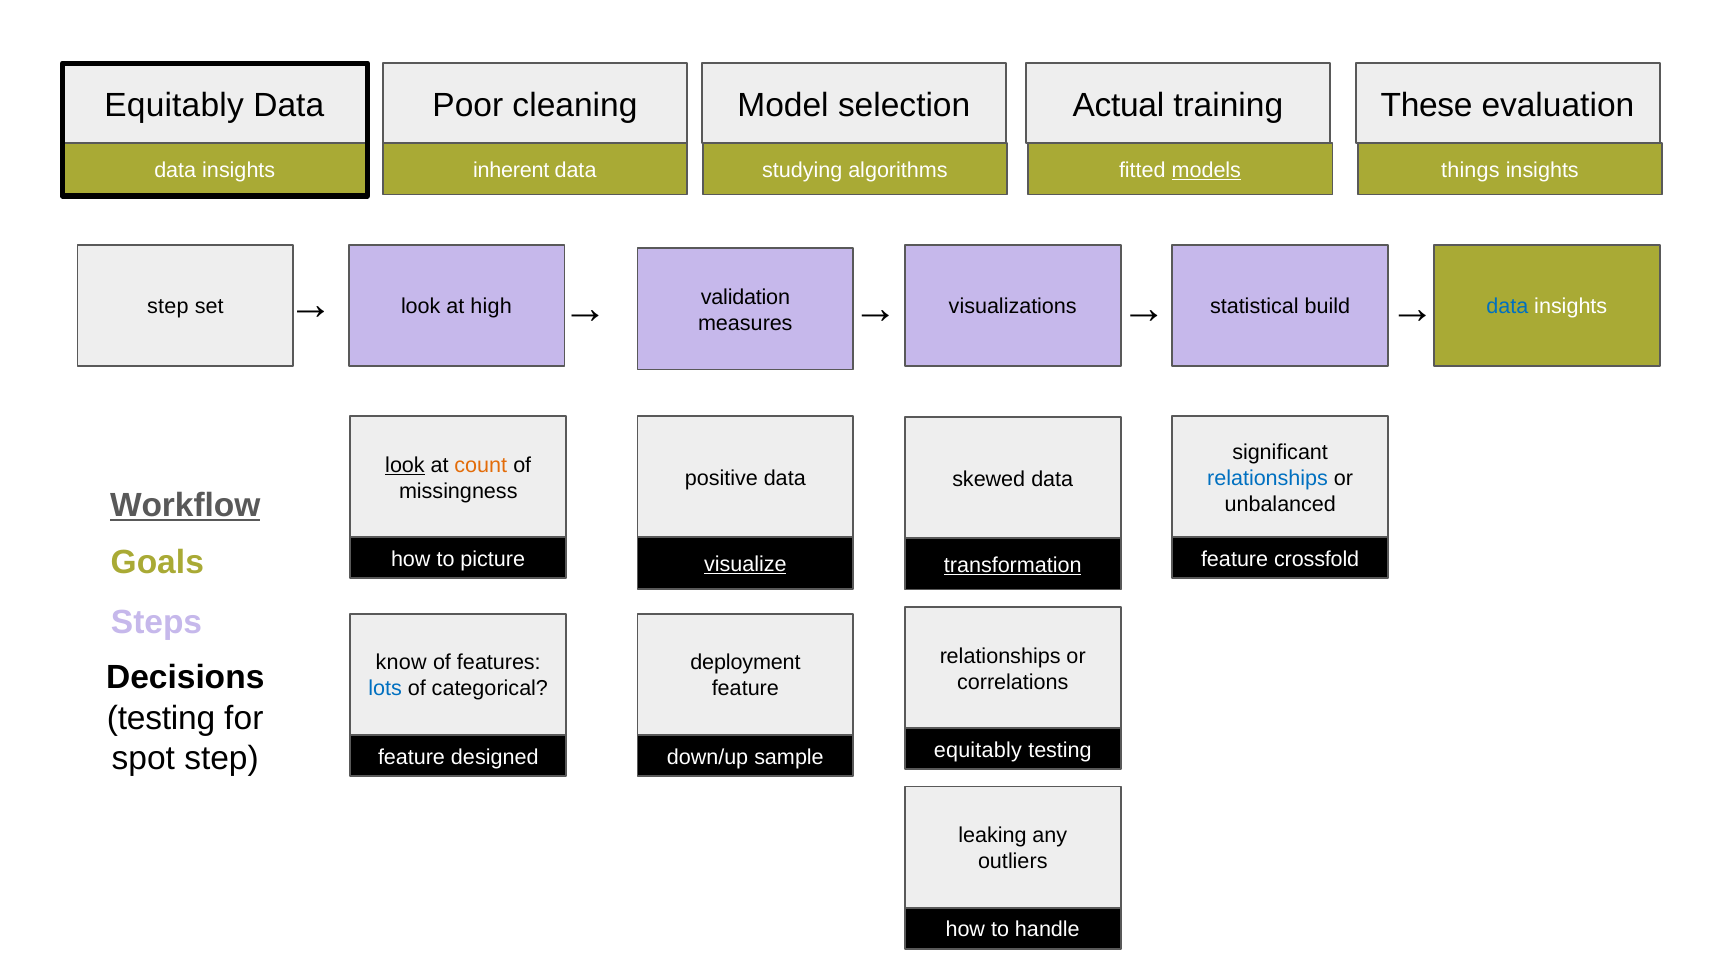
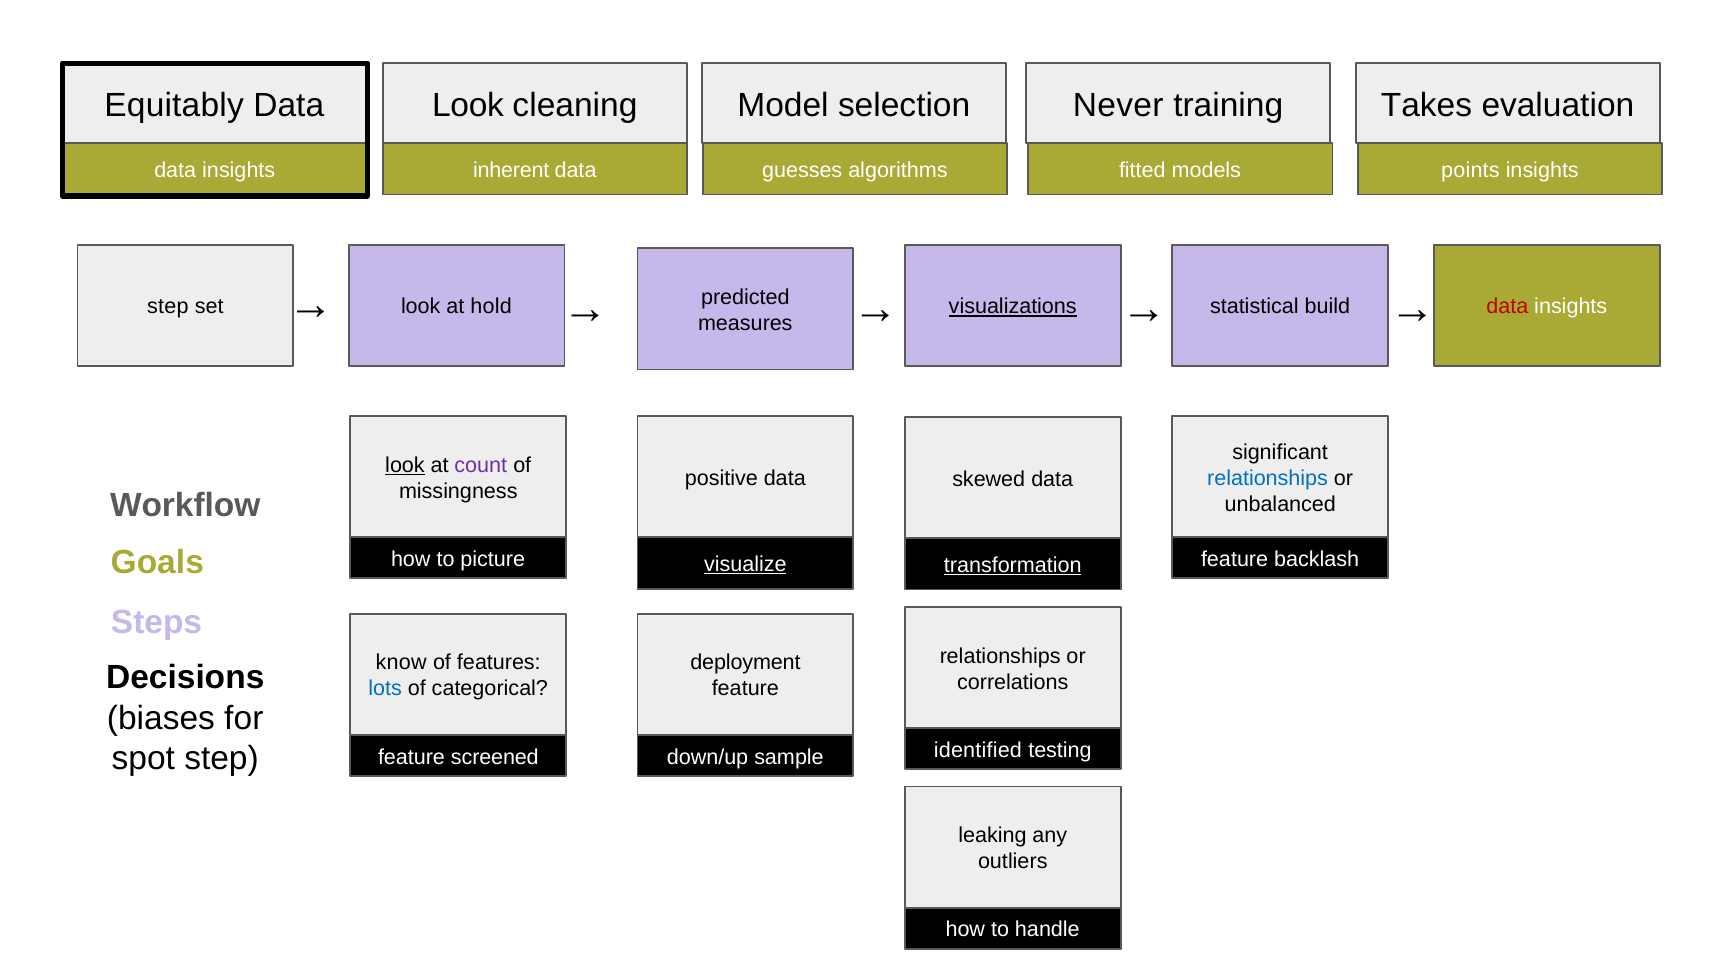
Data Poor: Poor -> Look (468, 106)
Actual: Actual -> Never (1118, 106)
These: These -> Takes (1426, 106)
studying: studying -> guesses (802, 170)
models underline: present -> none (1206, 170)
things: things -> points (1470, 170)
visualizations underline: none -> present (1013, 307)
data colour: blue -> red (1507, 307)
high: high -> hold (491, 307)
validation: validation -> predicted (745, 298)
count colour: orange -> purple (481, 465)
Workflow underline: present -> none (185, 505)
crossfold: crossfold -> backlash (1317, 560)
testing: testing -> biases (161, 718)
equitably: equitably -> identified (978, 750)
designed: designed -> screened (495, 757)
